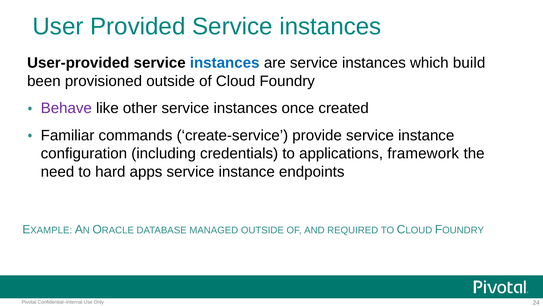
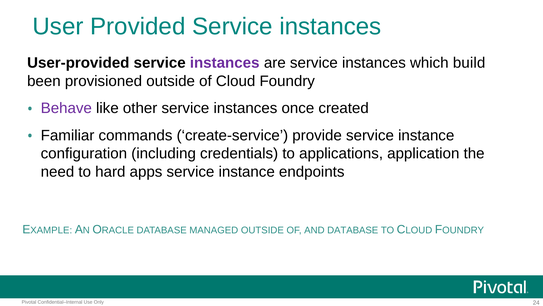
instances colour: blue -> purple (225, 63)
framework: framework -> application (423, 153)
AND REQUIRED: REQUIRED -> DATABASE (353, 230)
